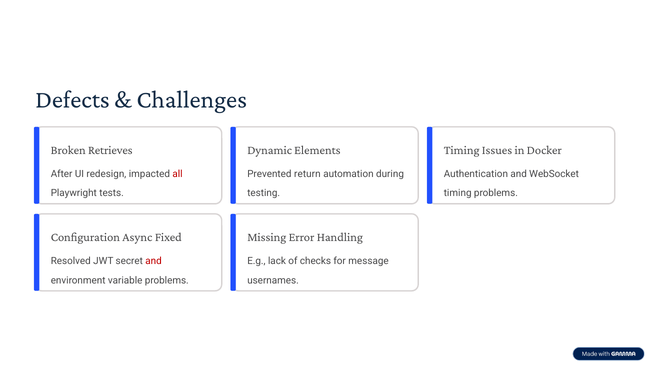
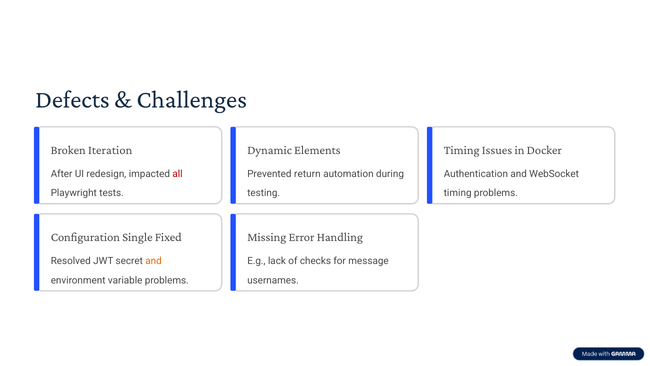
Retrieves: Retrieves -> Iteration (110, 150)
Async: Async -> Single (137, 237)
and colour: red -> orange (154, 261)
